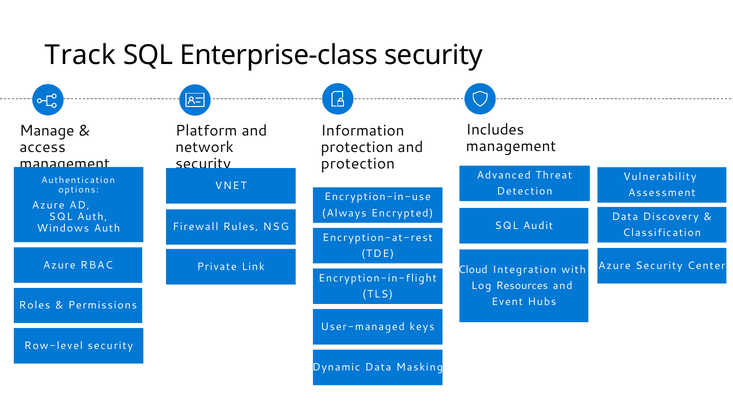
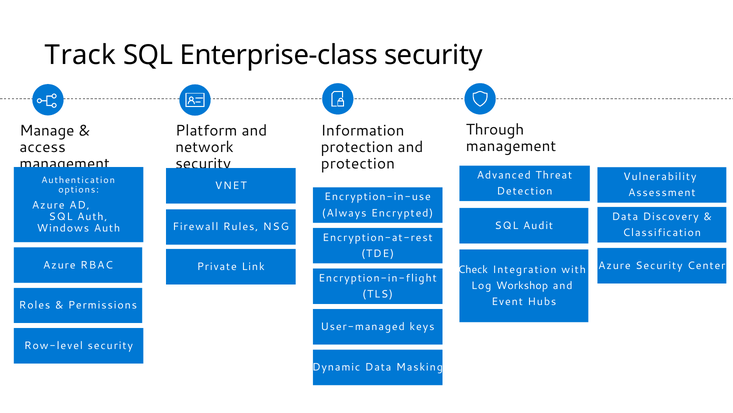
Includes: Includes -> Through (495, 130)
Cloud: Cloud -> Check (473, 269)
Resources: Resources -> Workshop (522, 285)
